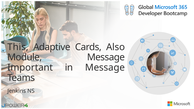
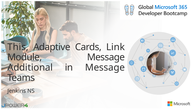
Also: Also -> Link (116, 47)
Important: Important -> Additional (30, 68)
